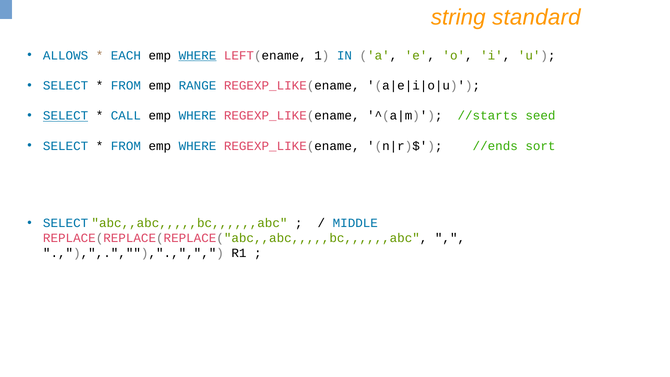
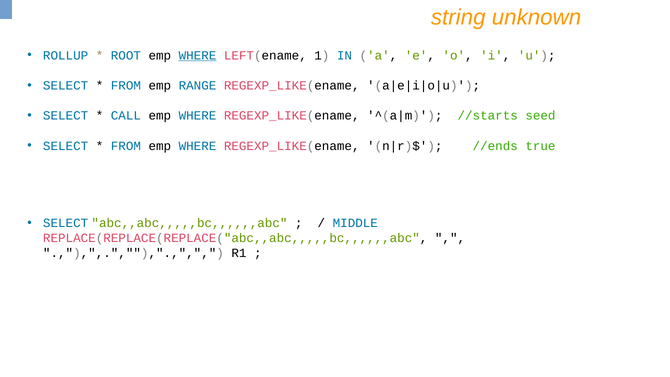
standard: standard -> unknown (537, 17)
ALLOWS: ALLOWS -> ROLLUP (66, 55)
EACH: EACH -> ROOT (126, 55)
SELECT underline: present -> none (66, 116)
sort: sort -> true (540, 146)
